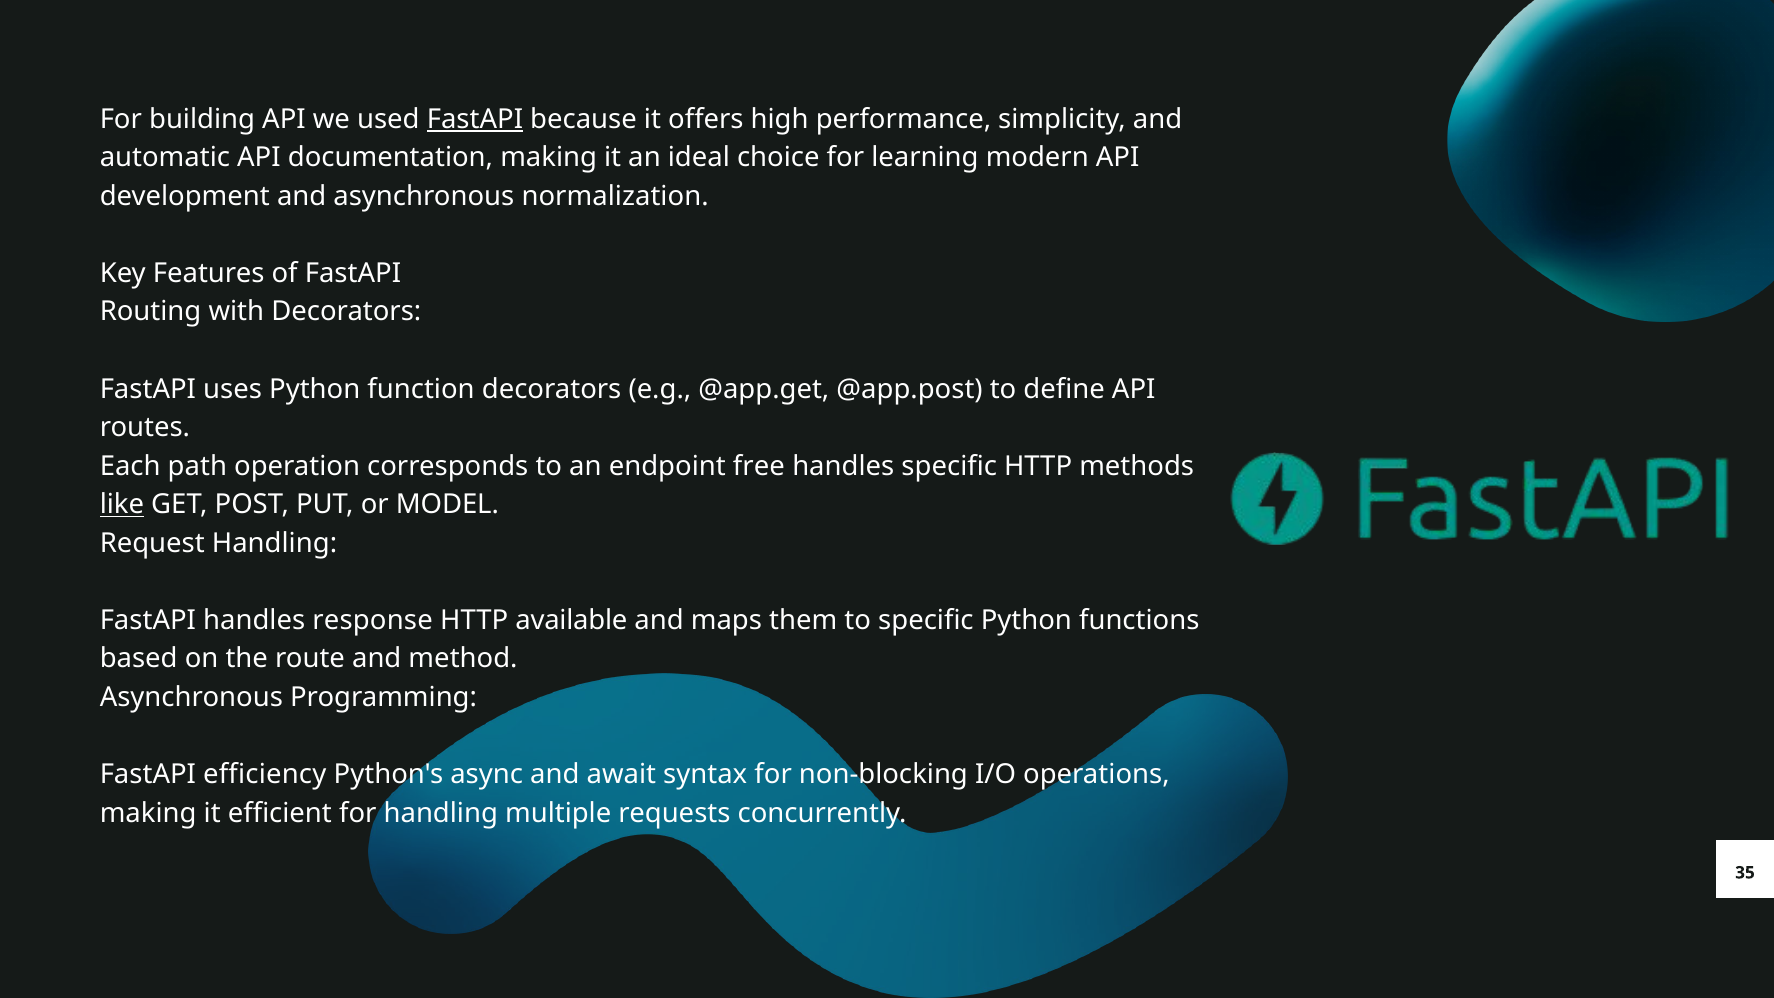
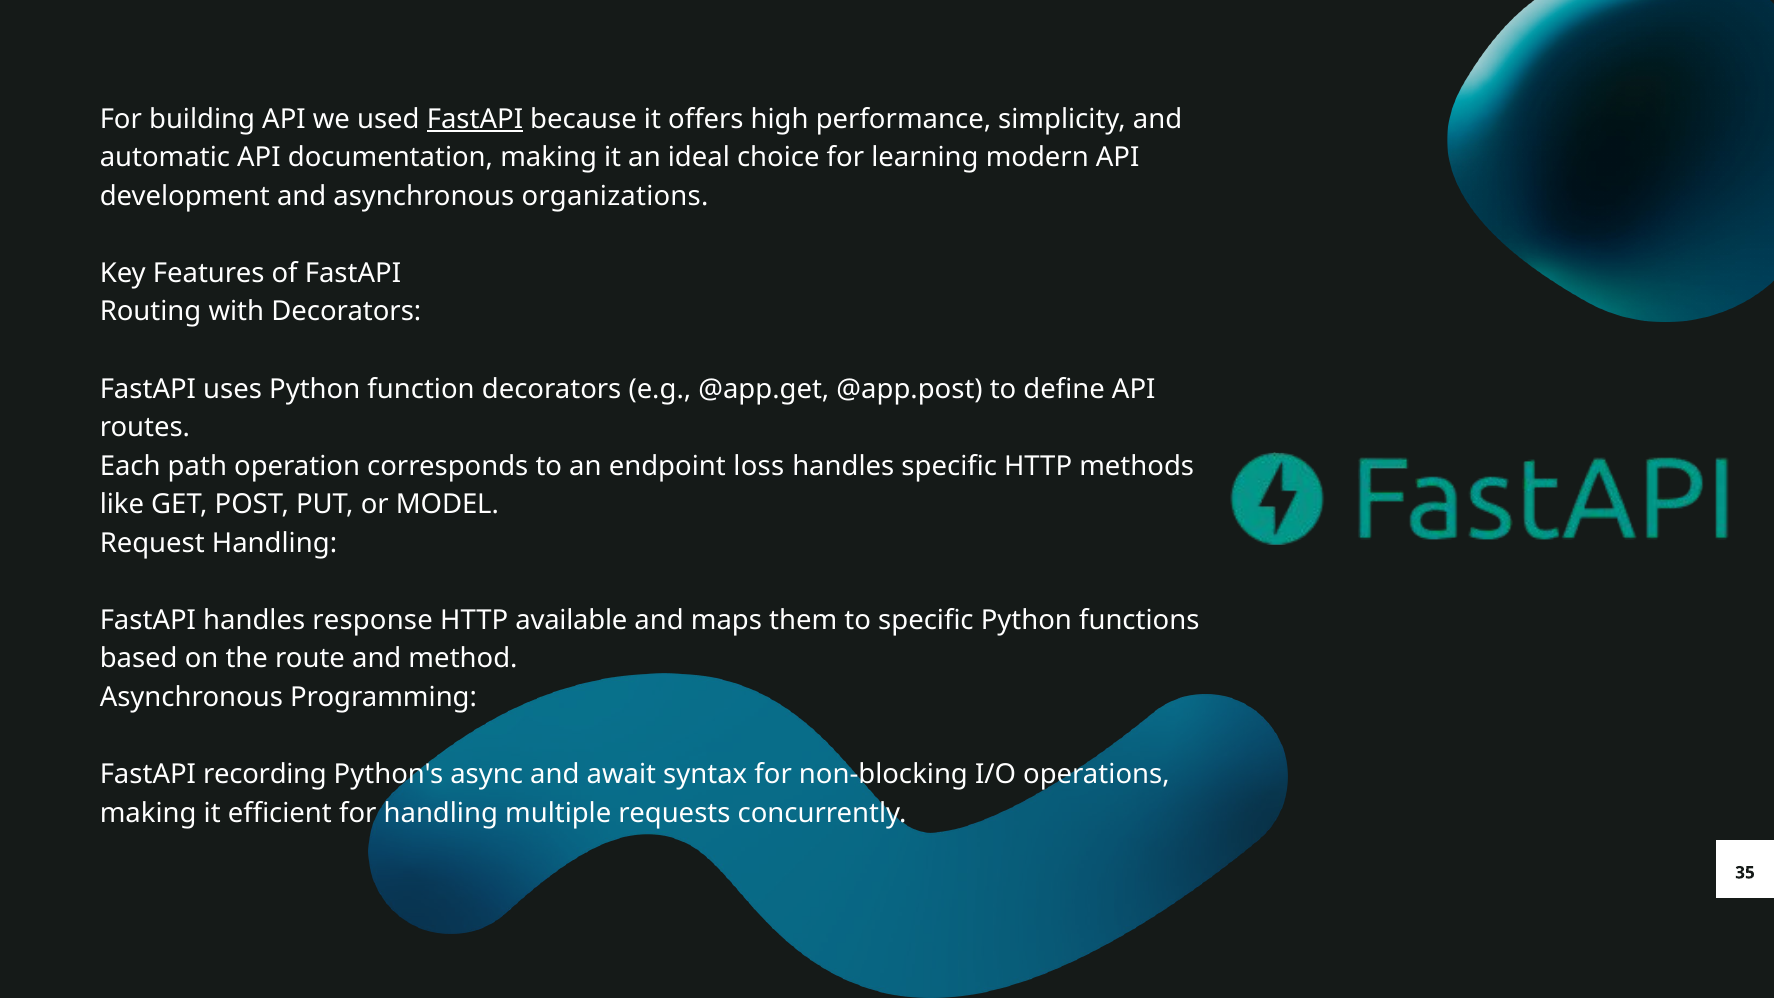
normalization: normalization -> organizations (615, 196)
free: free -> loss (759, 466)
like underline: present -> none (122, 505)
efficiency: efficiency -> recording (265, 774)
